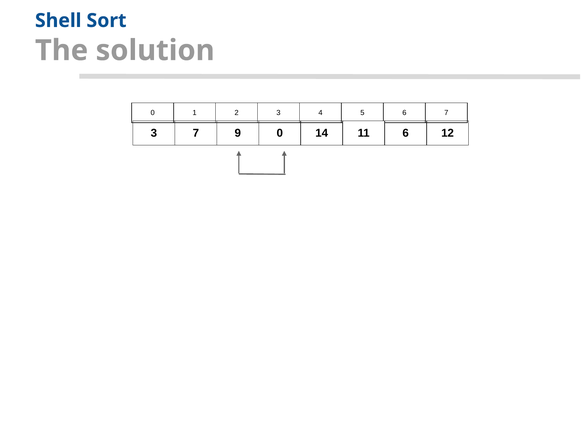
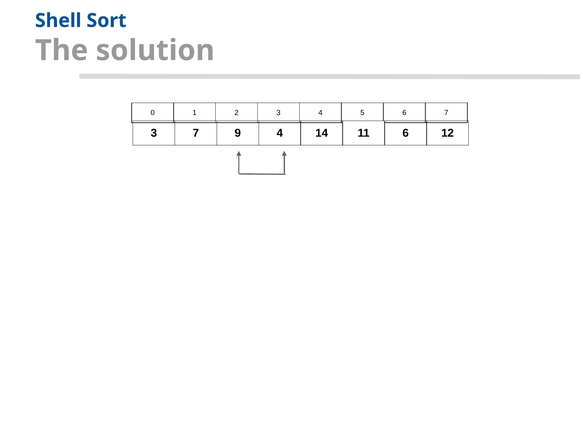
9 0: 0 -> 4 (280, 133)
